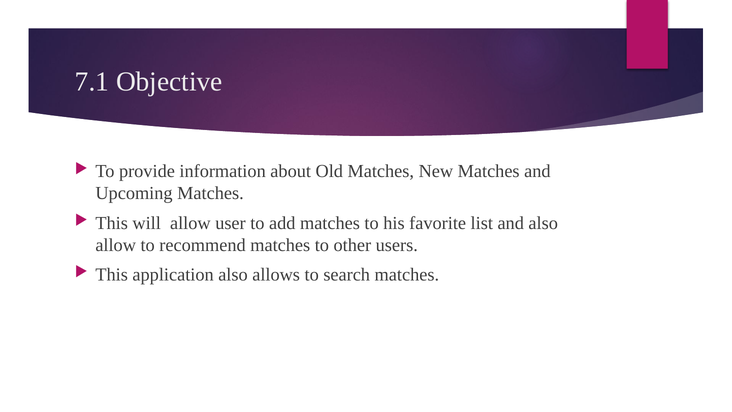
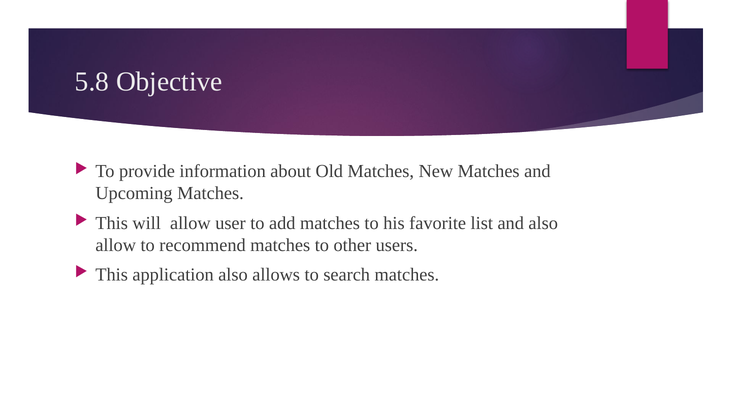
7.1: 7.1 -> 5.8 (92, 82)
